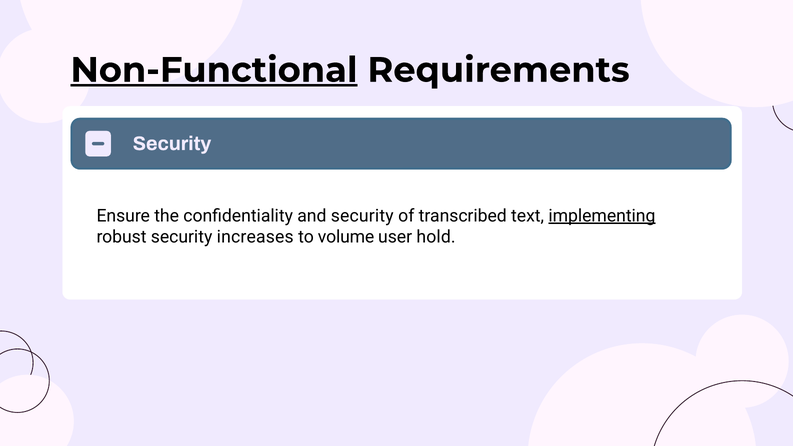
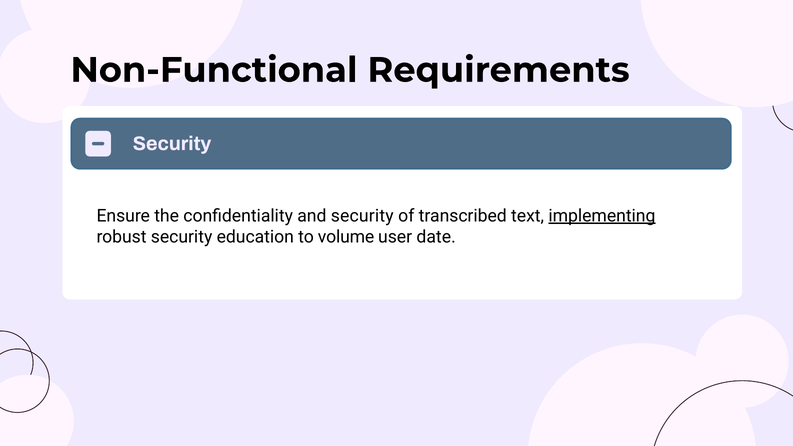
Non-Functional underline: present -> none (214, 70)
increases: increases -> education (255, 237)
hold: hold -> date (436, 237)
